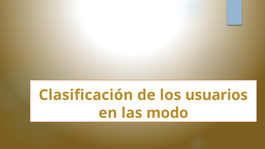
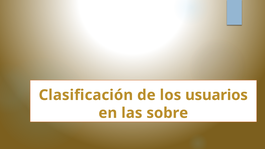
modo: modo -> sobre (167, 113)
